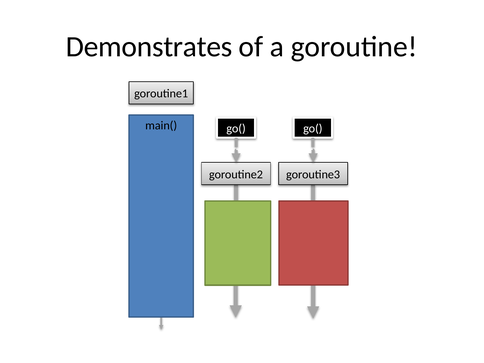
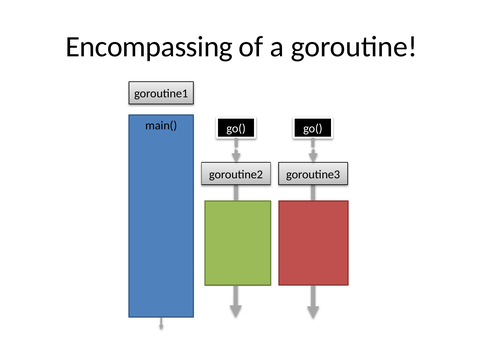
Demonstrates: Demonstrates -> Encompassing (149, 47)
